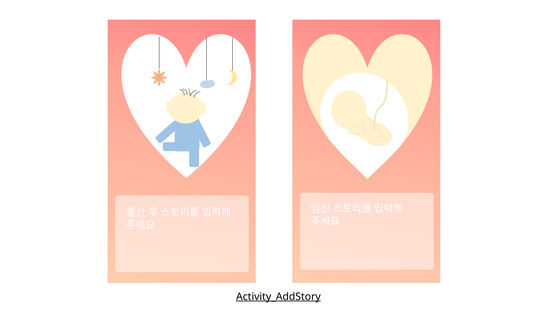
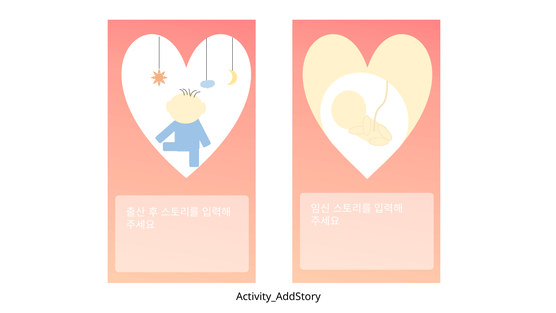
Activity_AddStory underline: present -> none (278, 296)
